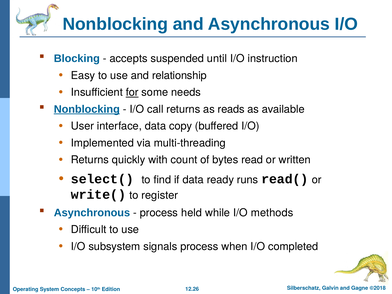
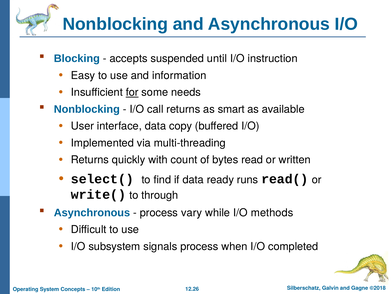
relationship: relationship -> information (179, 75)
Nonblocking underline: present -> none (87, 109)
reads: reads -> smart (231, 109)
register: register -> through (160, 195)
held: held -> vary (192, 213)
